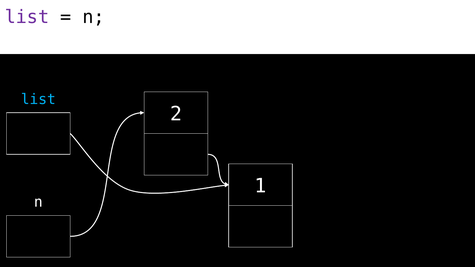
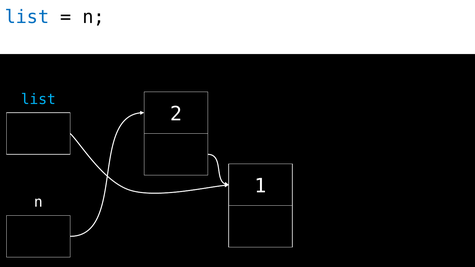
list colour: purple -> blue (27, 17)
